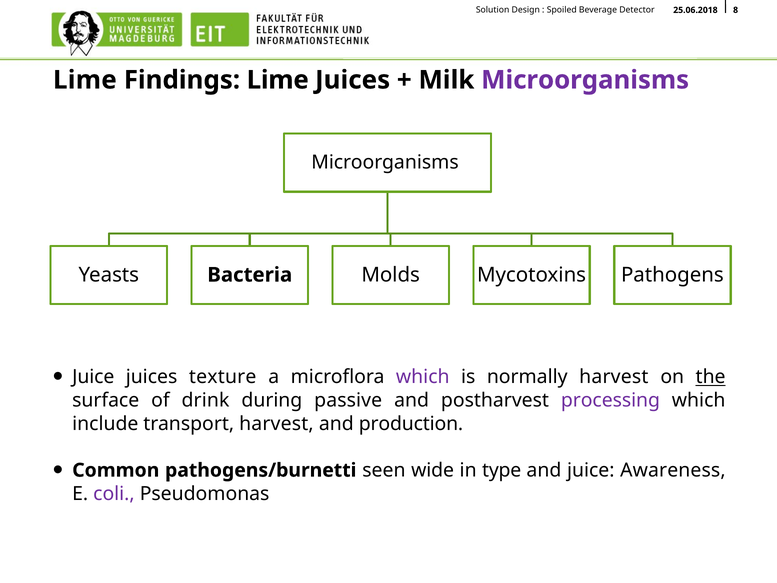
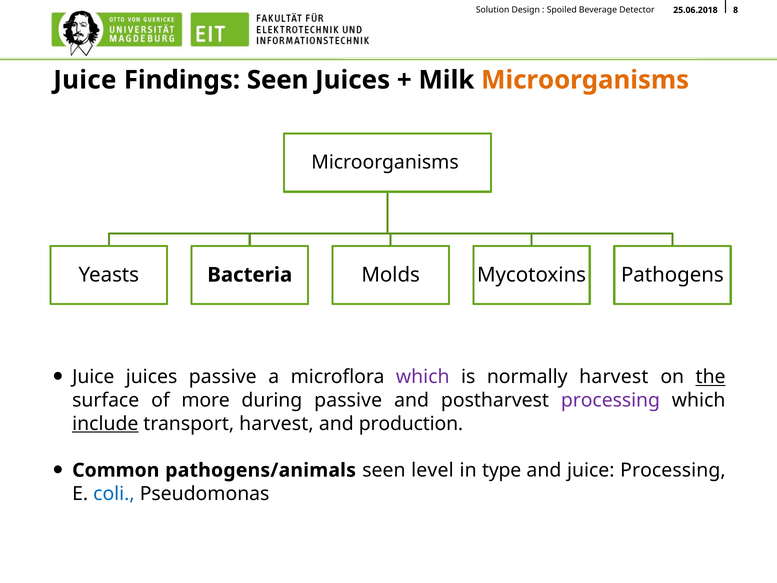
Lime: Lime -> Juice (85, 80)
Findings Lime: Lime -> Seen (278, 80)
Microorganisms colour: purple -> orange (585, 80)
juices texture: texture -> passive (223, 377)
drink: drink -> more (206, 400)
include underline: none -> present (105, 423)
pathogens/burnetti: pathogens/burnetti -> pathogens/animals (261, 470)
wide: wide -> level (432, 470)
juice Awareness: Awareness -> Processing (673, 470)
coli colour: purple -> blue (114, 493)
